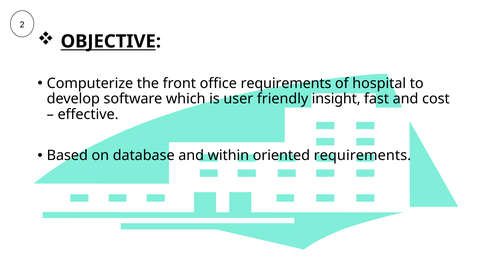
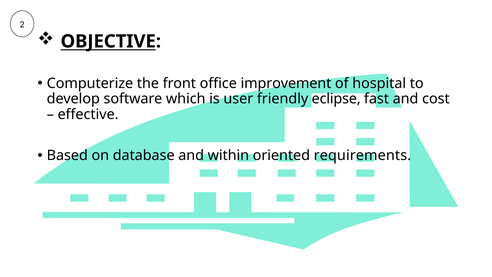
office requirements: requirements -> improvement (286, 83)
insight: insight -> eclipse (336, 99)
